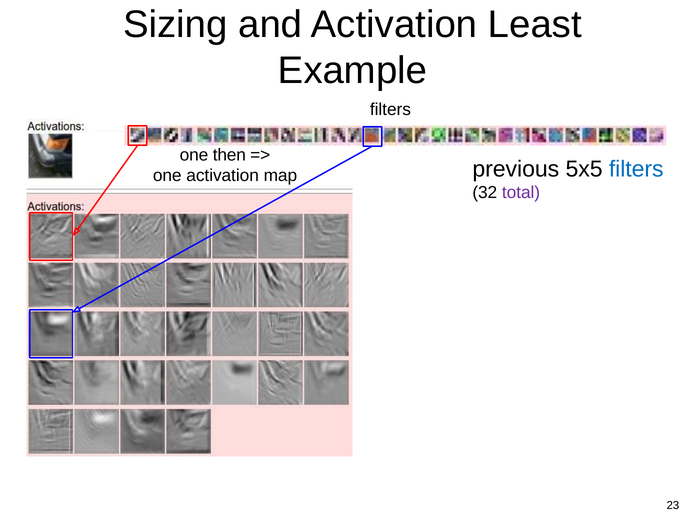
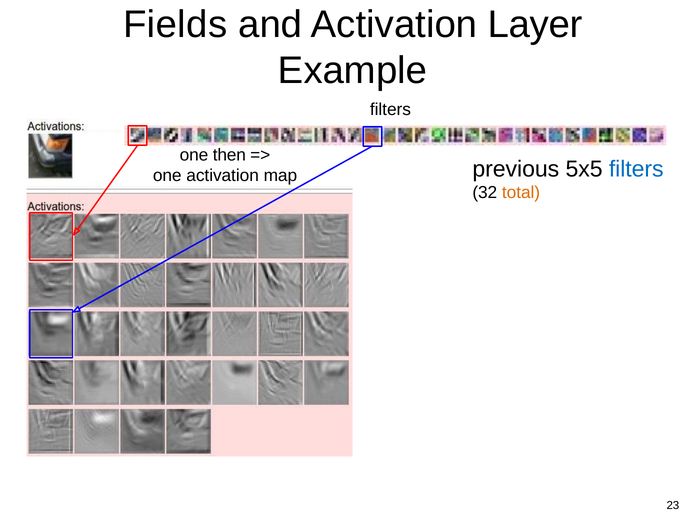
Sizing: Sizing -> Fields (175, 24)
Least: Least -> Layer (535, 24)
total colour: purple -> orange (521, 193)
